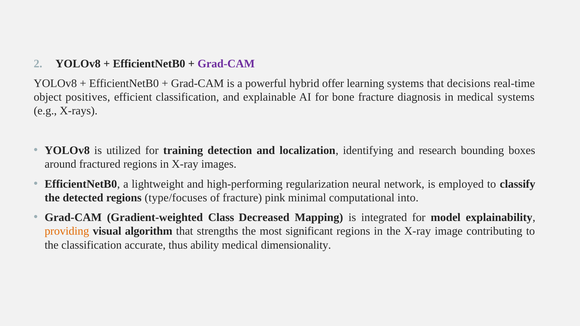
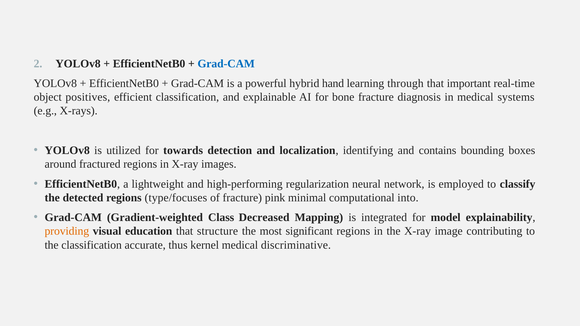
Grad-CAM colour: purple -> blue (226, 64)
offer: offer -> hand (333, 83)
learning systems: systems -> through (405, 83)
decisions: decisions -> important (469, 83)
training: training -> towards (183, 151)
research: research -> contains (438, 151)
algorithm: algorithm -> education (149, 231)
strengths: strengths -> structure (217, 231)
ability: ability -> kernel (205, 245)
dimensionality: dimensionality -> discriminative (296, 245)
